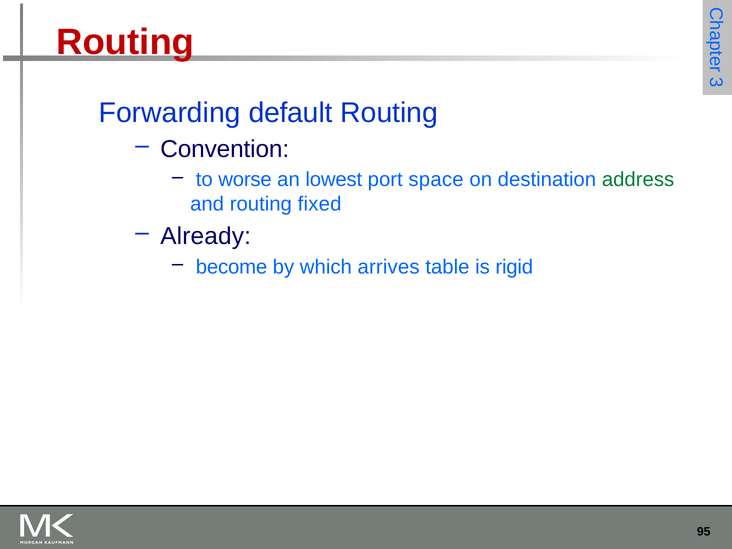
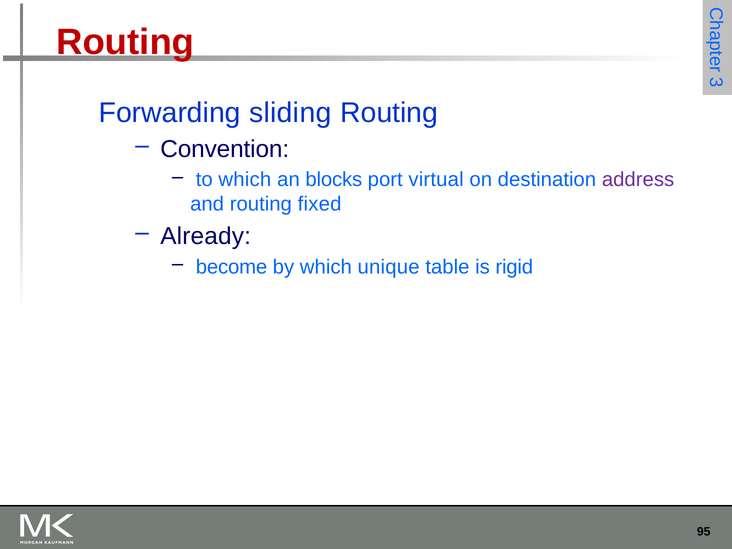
default: default -> sliding (290, 113)
to worse: worse -> which (245, 180)
lowest: lowest -> blocks (334, 180)
space: space -> virtual (436, 180)
address colour: green -> purple (638, 180)
arrives: arrives -> unique (389, 267)
